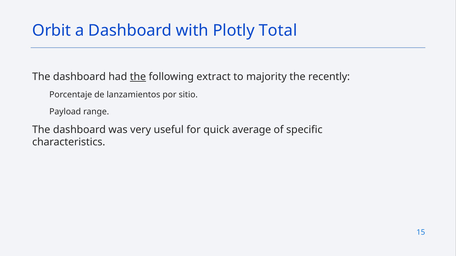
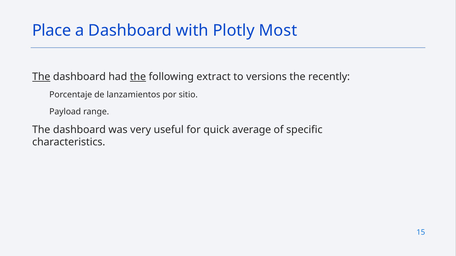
Orbit: Orbit -> Place (52, 30)
Total: Total -> Most (278, 30)
The underline: none -> present (41, 77)
majority: majority -> versions (267, 77)
